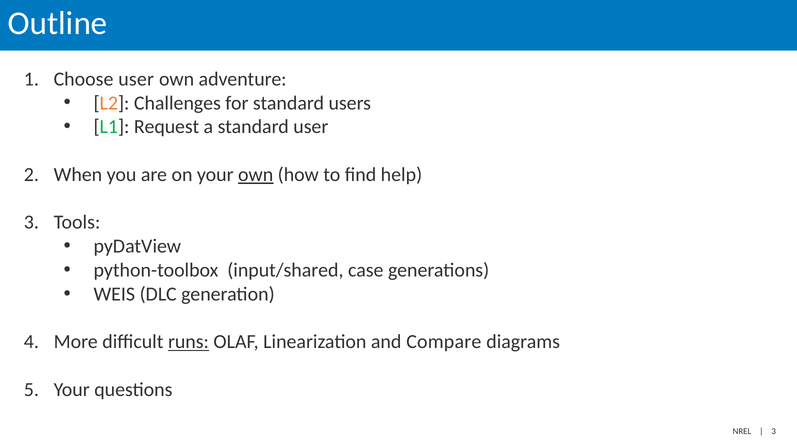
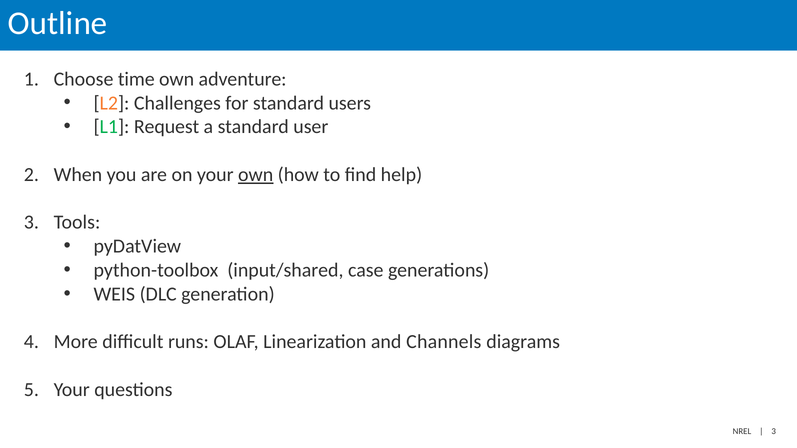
Choose user: user -> time (136, 79)
runs underline: present -> none (188, 342)
Compare: Compare -> Channels (444, 342)
